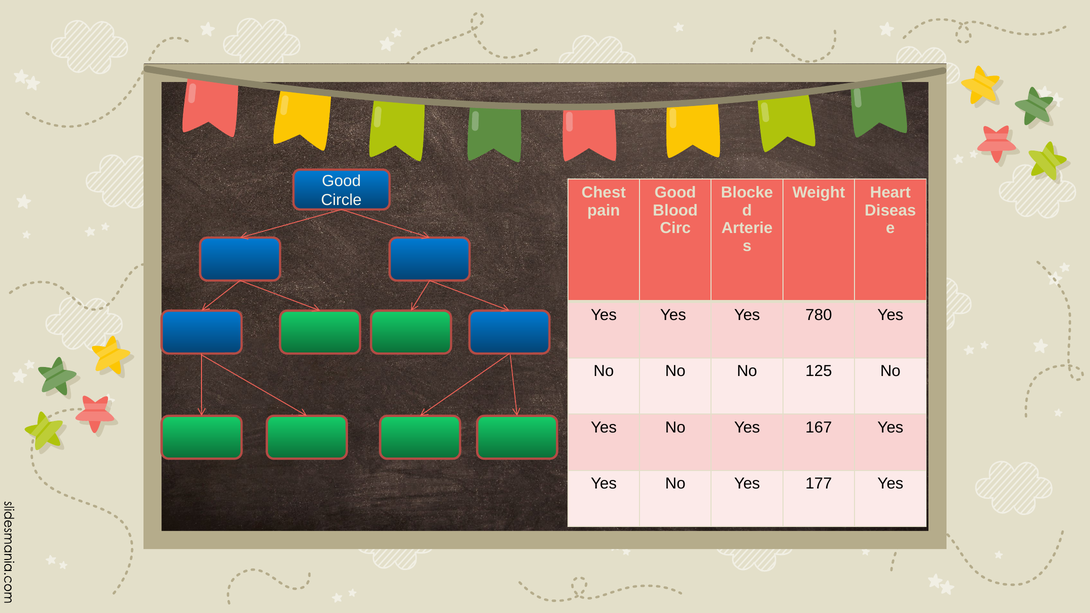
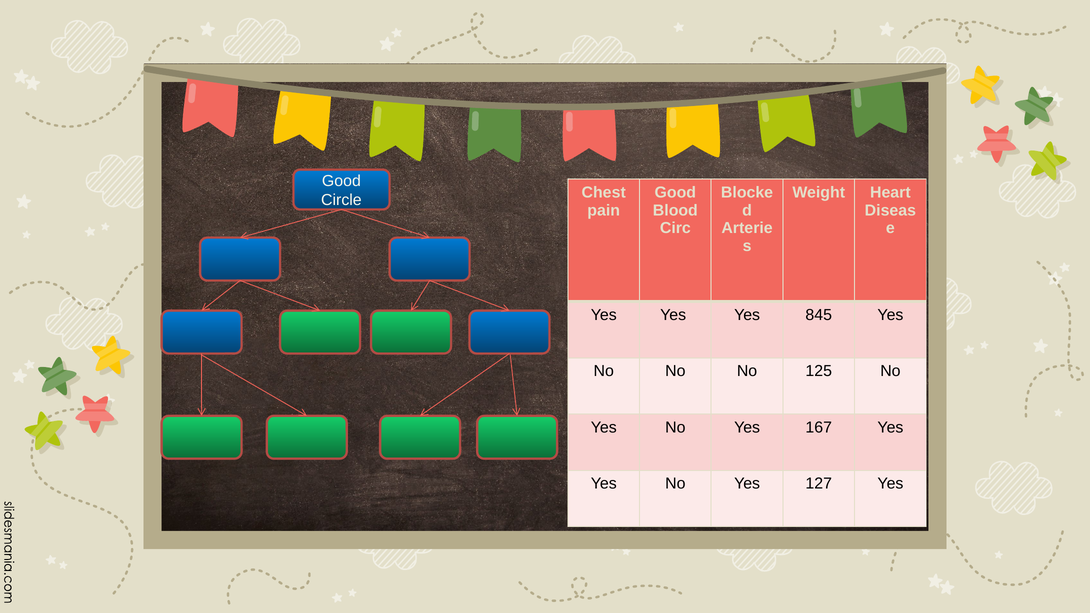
780: 780 -> 845 (819, 315)
177: 177 -> 127 (819, 484)
